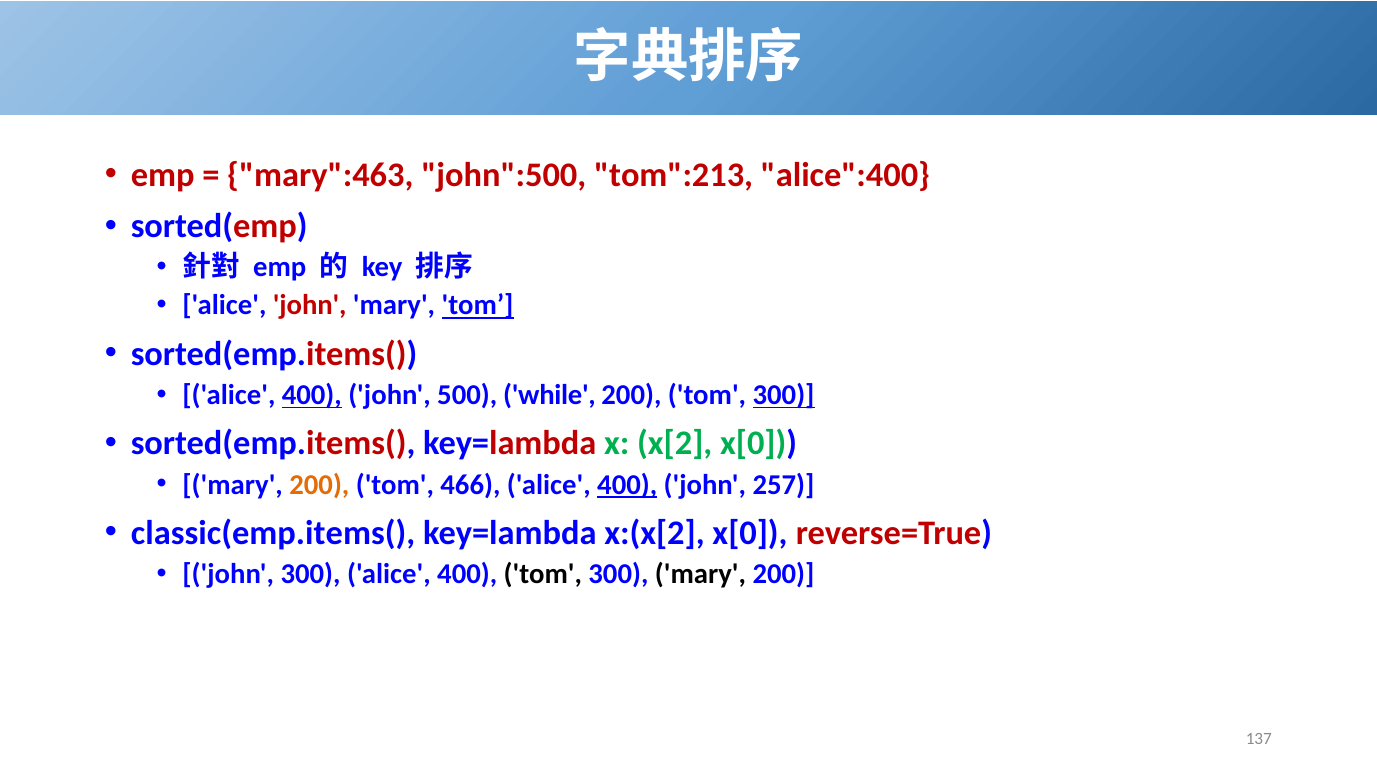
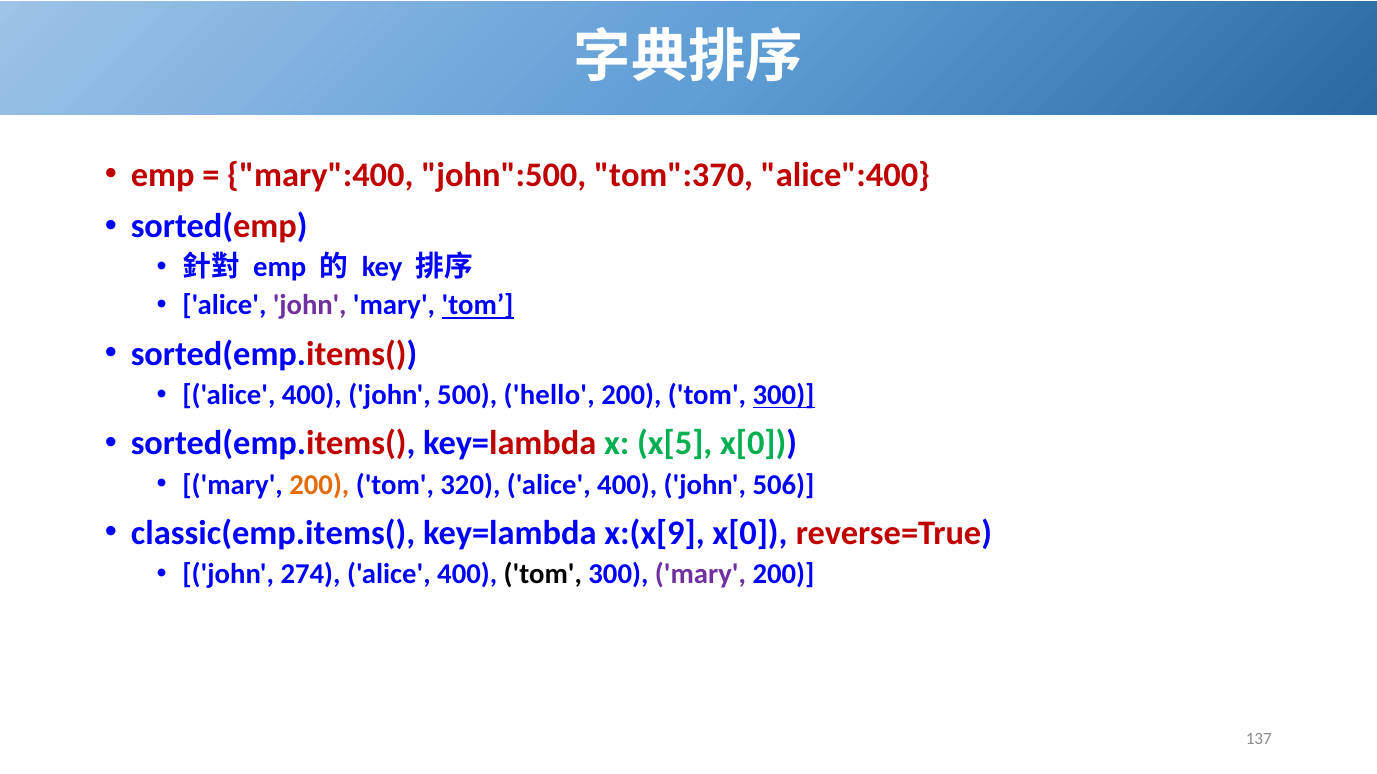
mary":463: mary":463 -> mary":400 (320, 175)
tom":213: tom":213 -> tom":370 (674, 175)
john colour: red -> purple (310, 306)
400 underline: present -> none (312, 395)
while: while -> hello (549, 395)
x[2: x[2 -> x[5 (675, 444)
466: 466 -> 320 (470, 485)
400 underline: present -> none (627, 485)
257: 257 -> 506 (784, 485)
x:(x[2: x:(x[2 -> x:(x[9 (654, 533)
john 300: 300 -> 274 (311, 575)
mary colour: black -> purple (700, 575)
